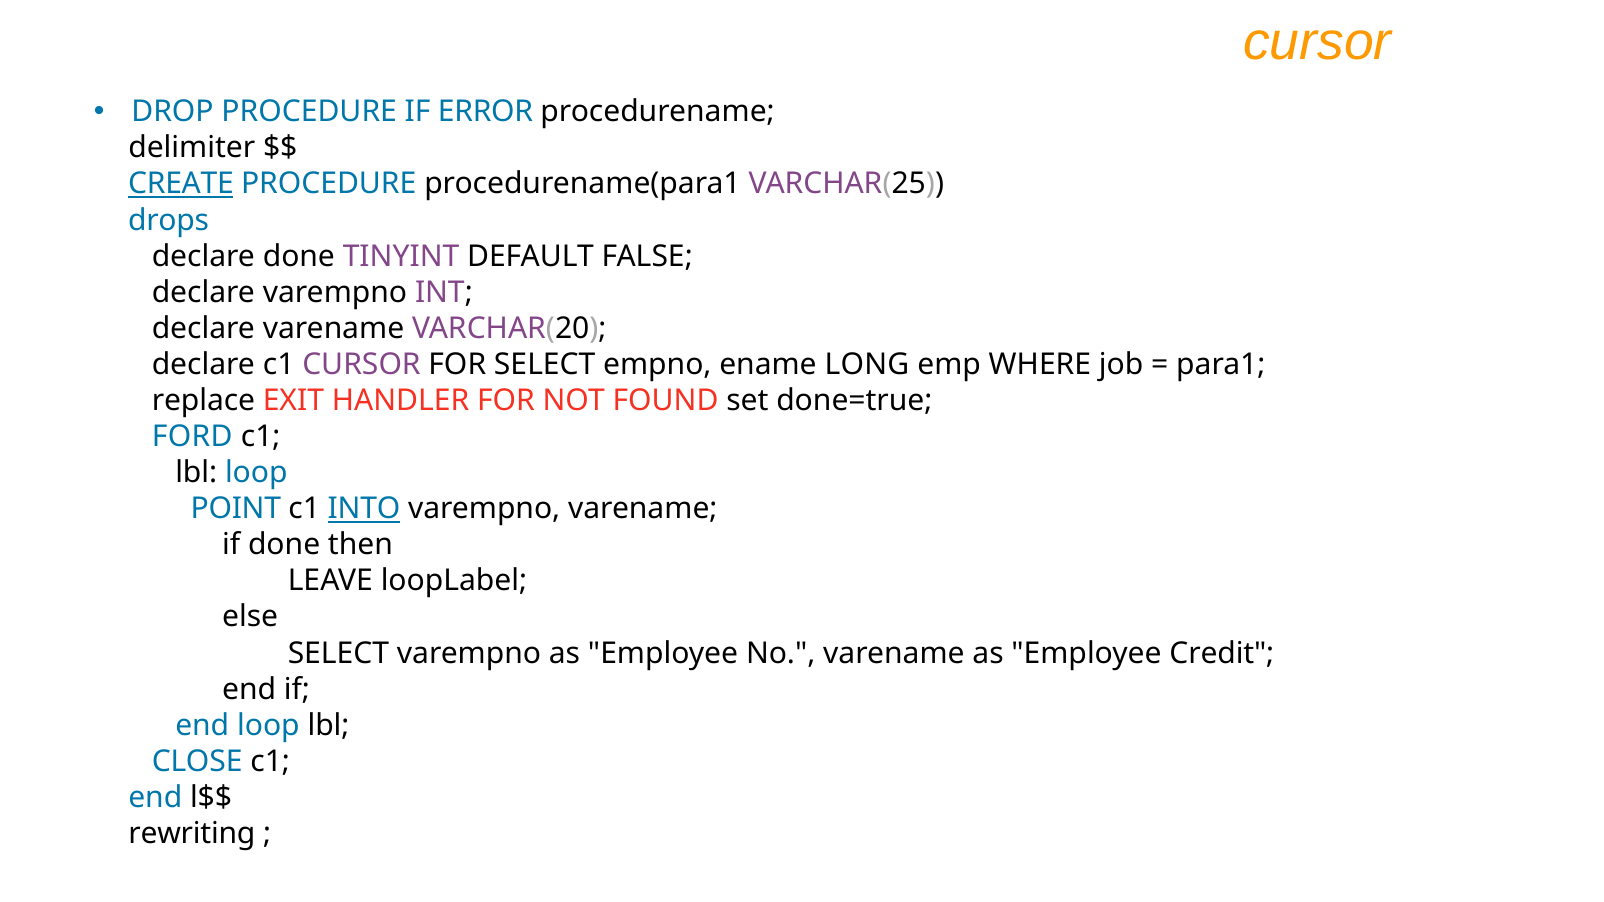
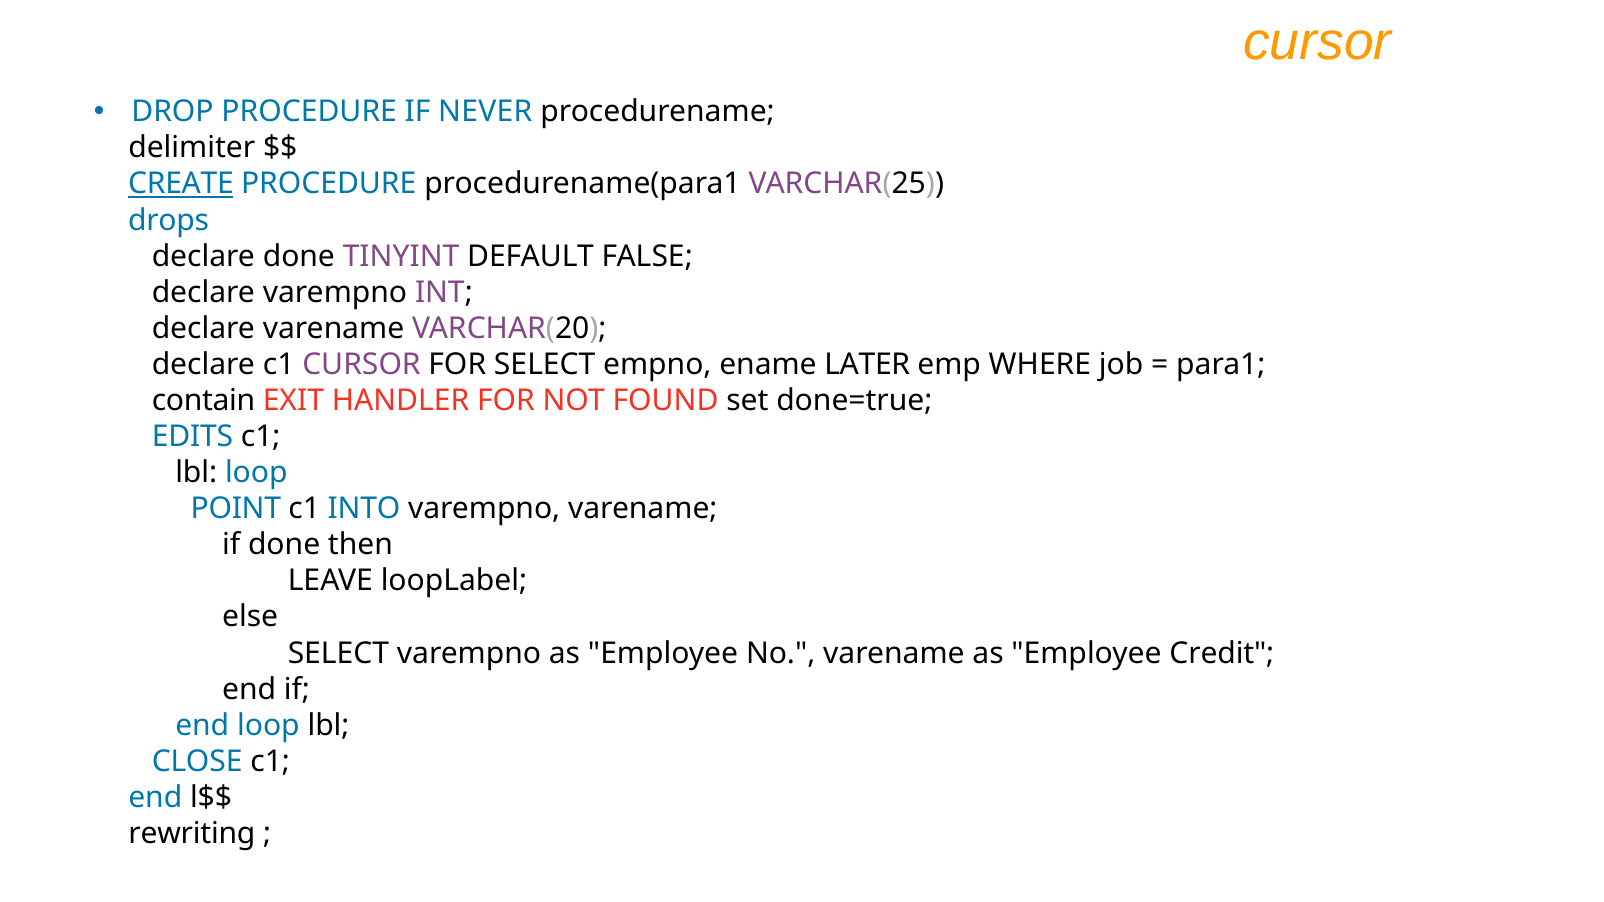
ERROR: ERROR -> NEVER (485, 112)
LONG: LONG -> LATER (867, 365)
replace: replace -> contain (204, 401)
FORD: FORD -> EDITS (192, 437)
INTO underline: present -> none (364, 509)
